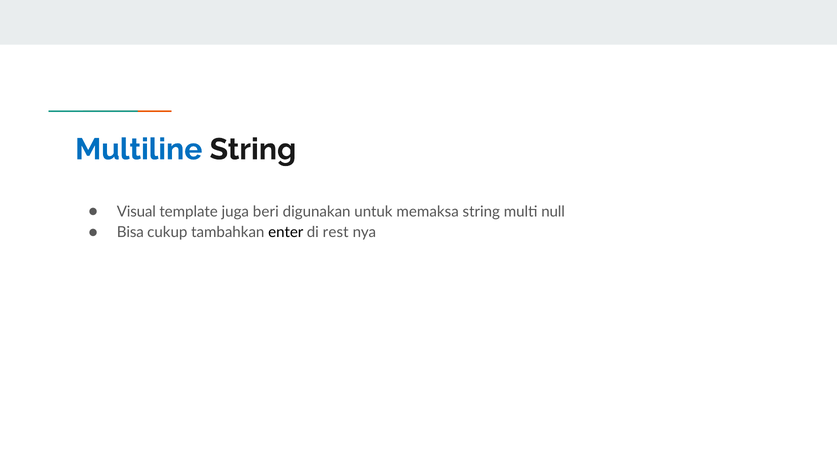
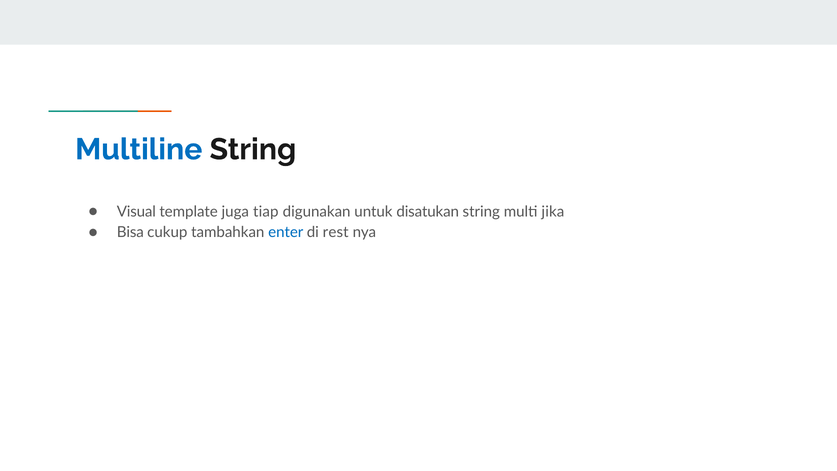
beri: beri -> tiap (266, 212)
memaksa: memaksa -> disatukan (428, 212)
null: null -> jika (553, 212)
enter colour: black -> blue (286, 232)
